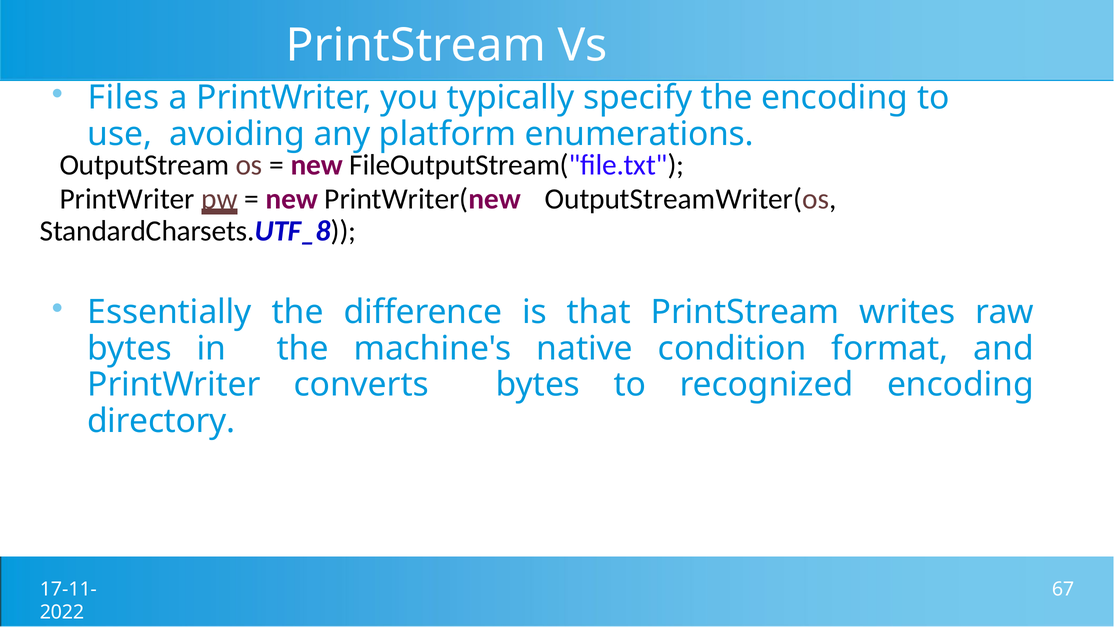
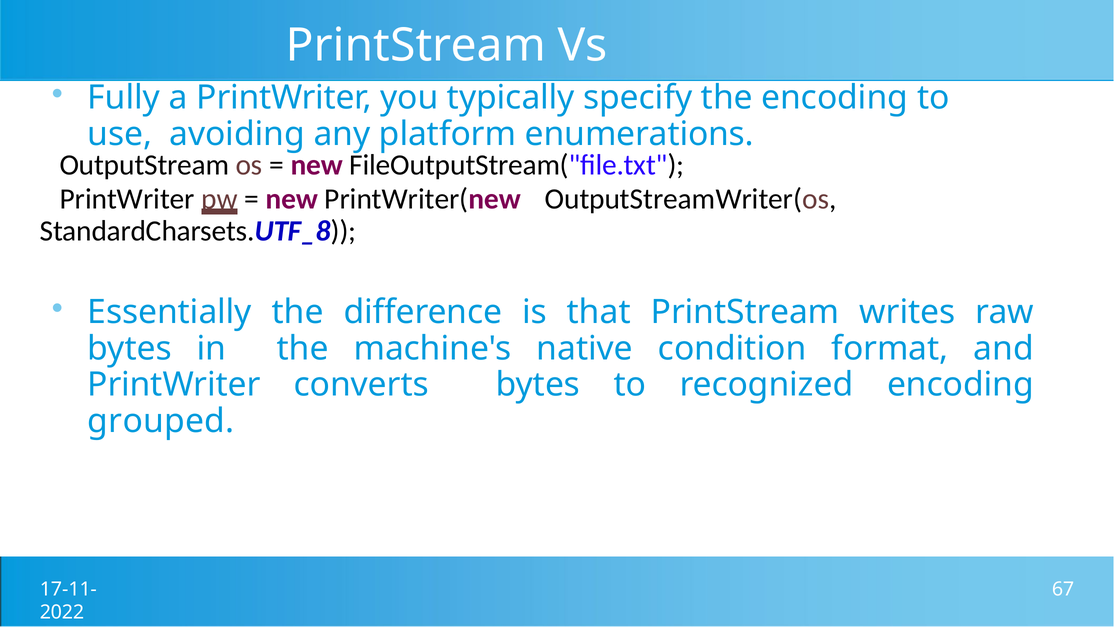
Files: Files -> Fully (124, 98)
directory: directory -> grouped (161, 421)
